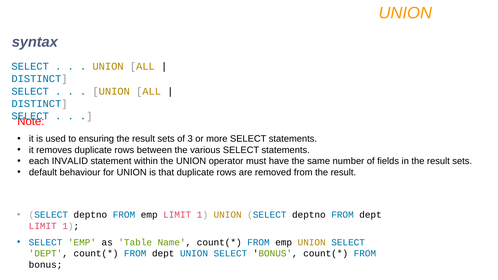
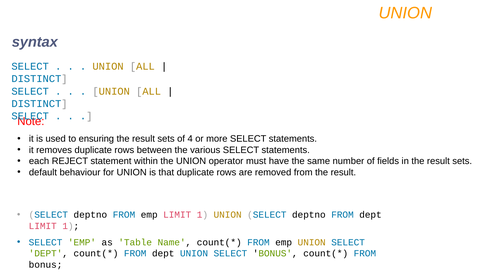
3: 3 -> 4 (190, 139)
INVALID: INVALID -> REJECT (70, 161)
